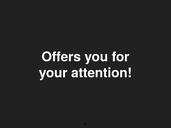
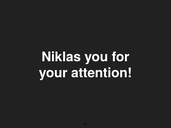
Offers: Offers -> Niklas (61, 57)
